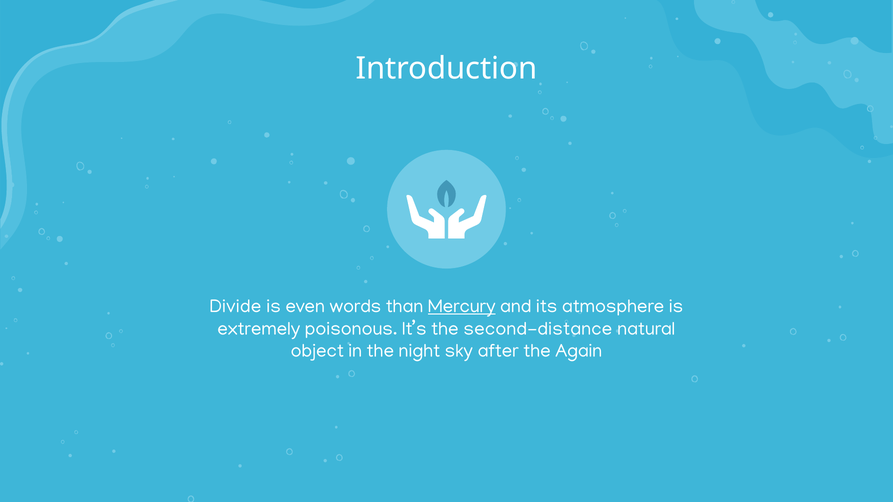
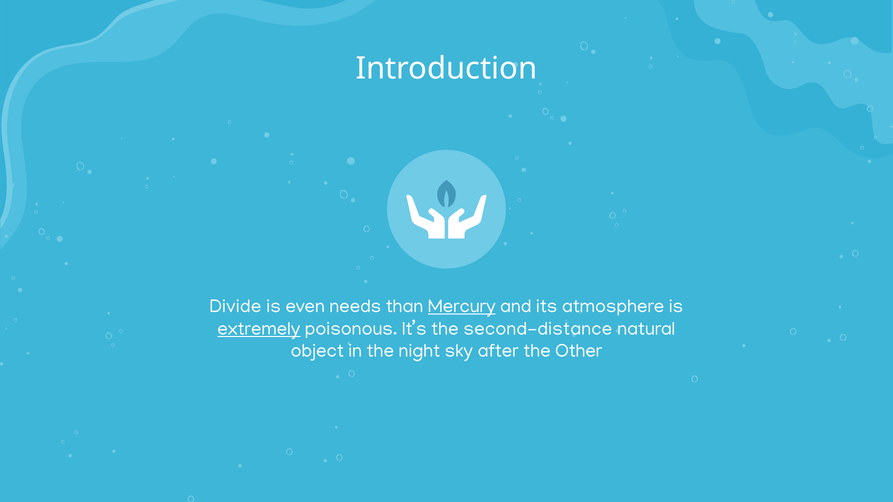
words: words -> needs (355, 306)
extremely underline: none -> present (259, 329)
Again: Again -> Other (579, 351)
